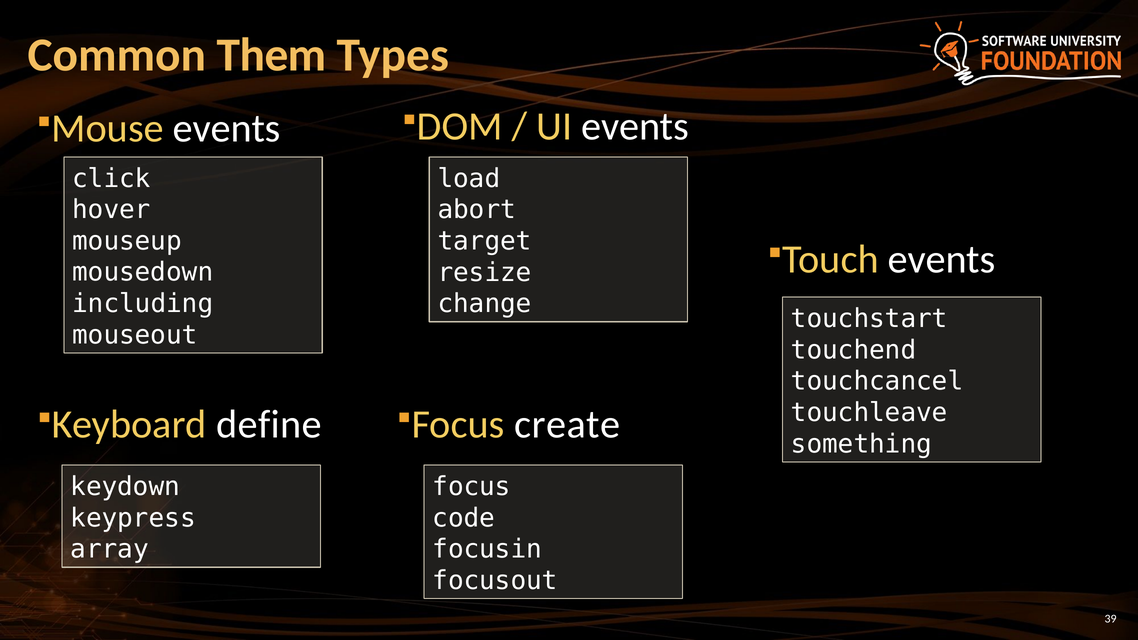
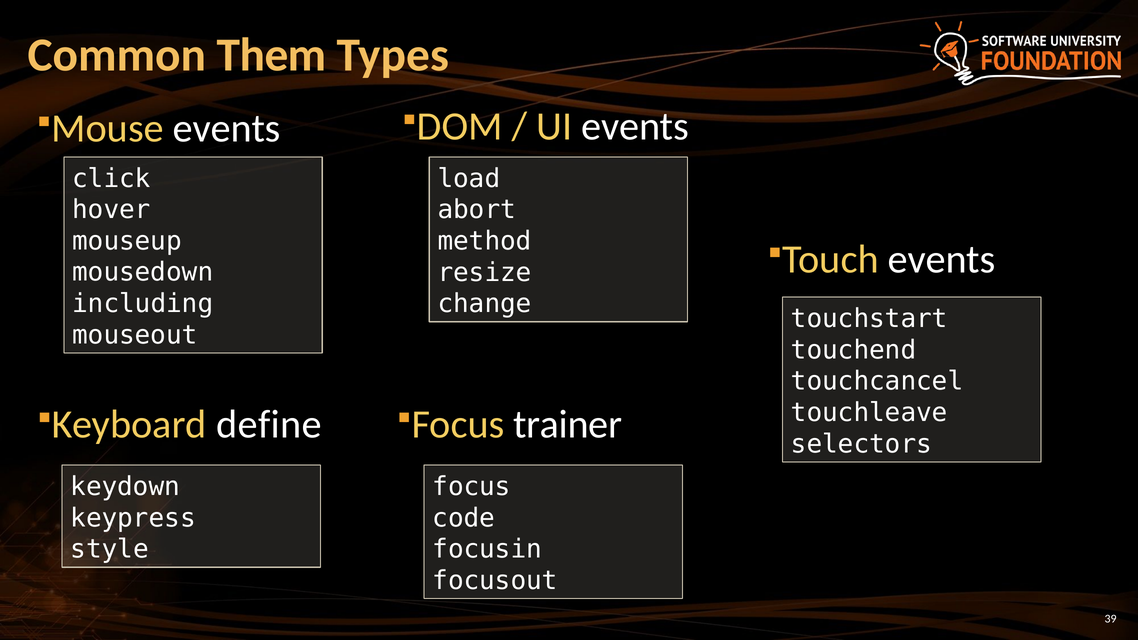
target: target -> method (485, 241)
create: create -> trainer (568, 425)
something: something -> selectors (861, 444)
array: array -> style (110, 550)
